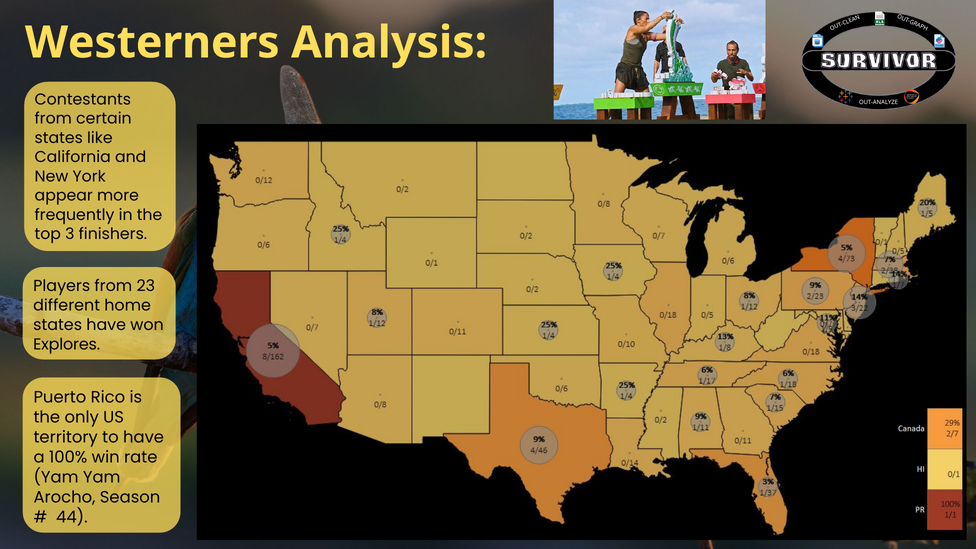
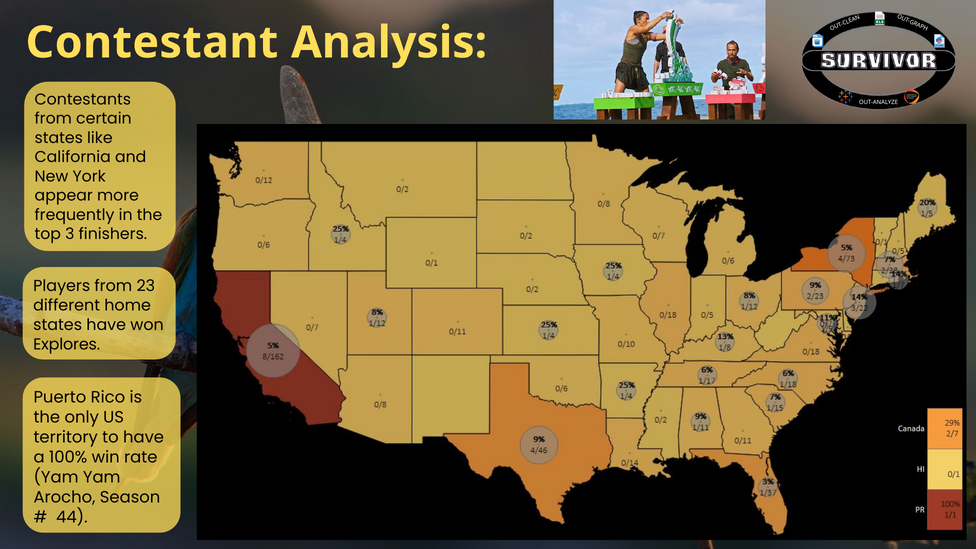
Westerners: Westerners -> Contestant (152, 43)
